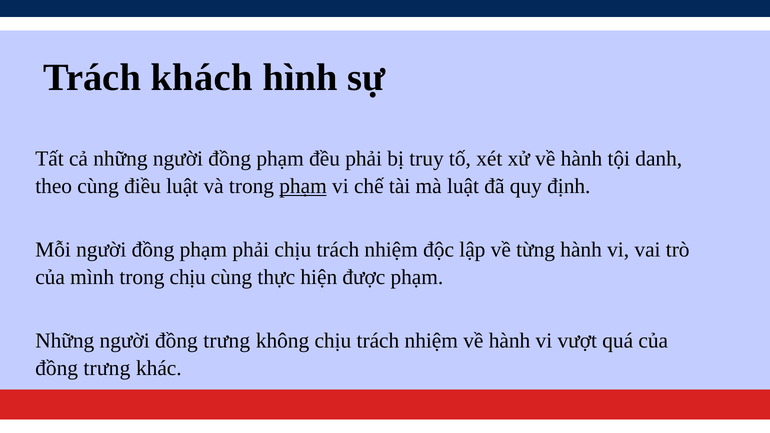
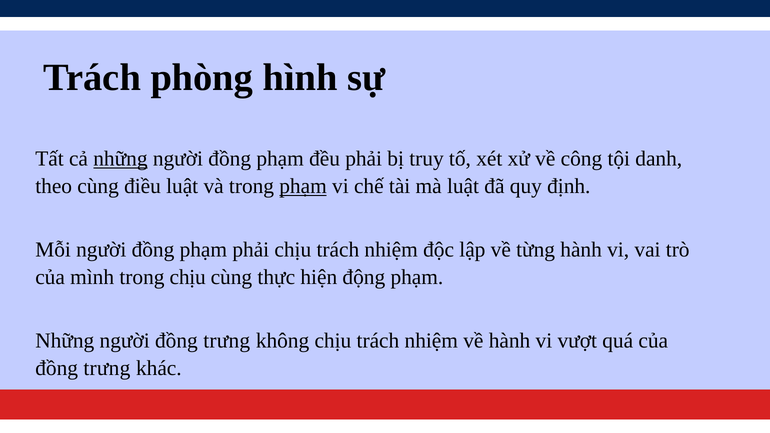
khách: khách -> phòng (202, 78)
những underline: none -> present (120, 159)
xử về hành: hành -> công (581, 159)
được: được -> động (364, 277)
